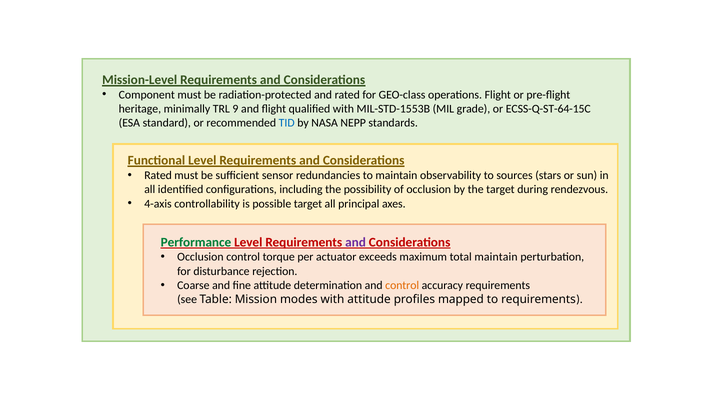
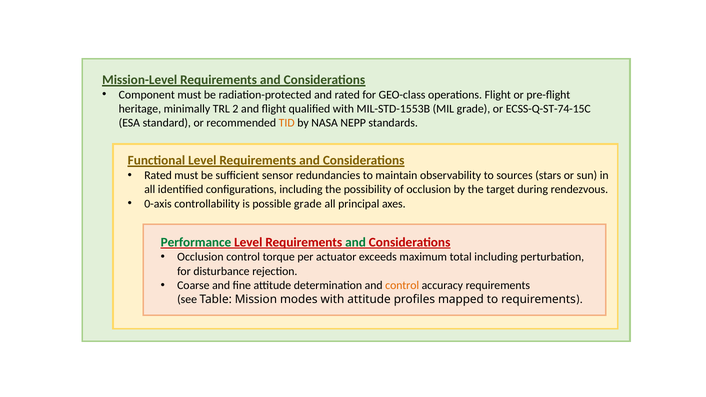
9: 9 -> 2 (235, 109)
ECSS-Q-ST-64-15C: ECSS-Q-ST-64-15C -> ECSS-Q-ST-74-15C (548, 109)
TID colour: blue -> orange (287, 123)
4-axis: 4-axis -> 0-axis (158, 204)
possible target: target -> grade (308, 204)
and colour: purple -> green (356, 242)
total maintain: maintain -> including (496, 257)
